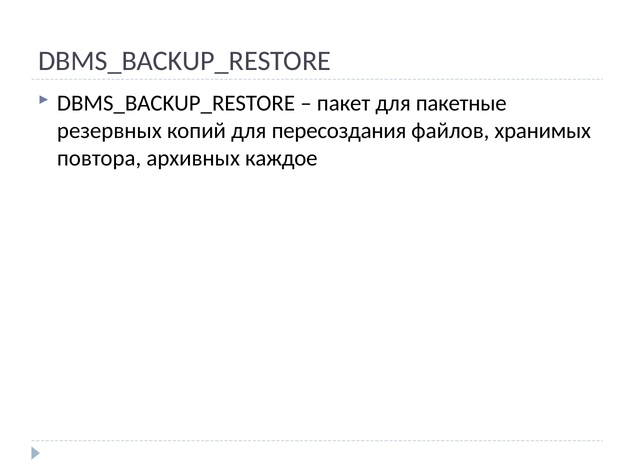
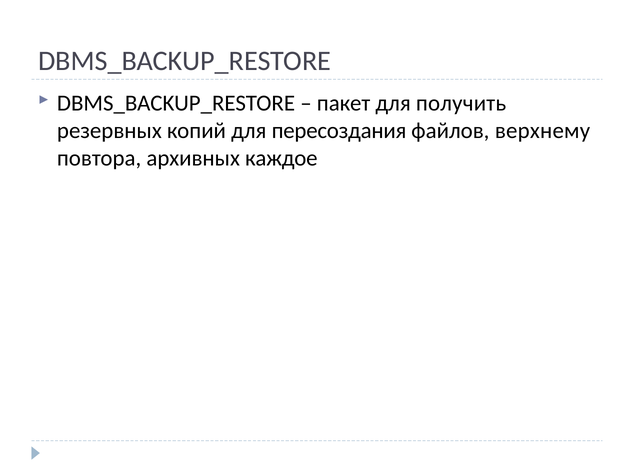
пакетные: пакетные -> получить (461, 103)
хранимых: хранимых -> верхнему (543, 131)
